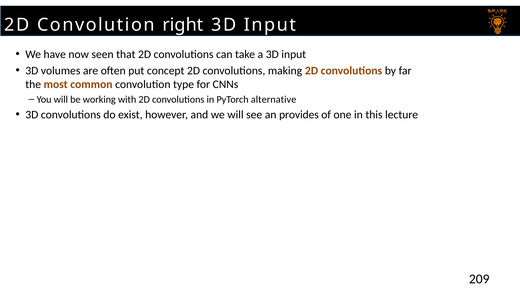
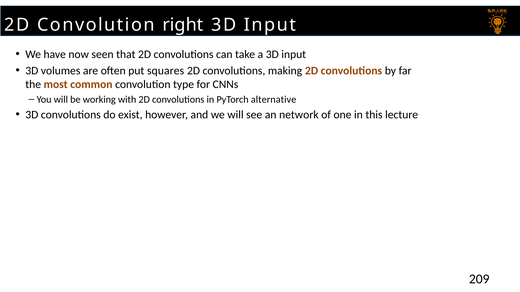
concept: concept -> squares (166, 71)
provides: provides -> network (299, 115)
